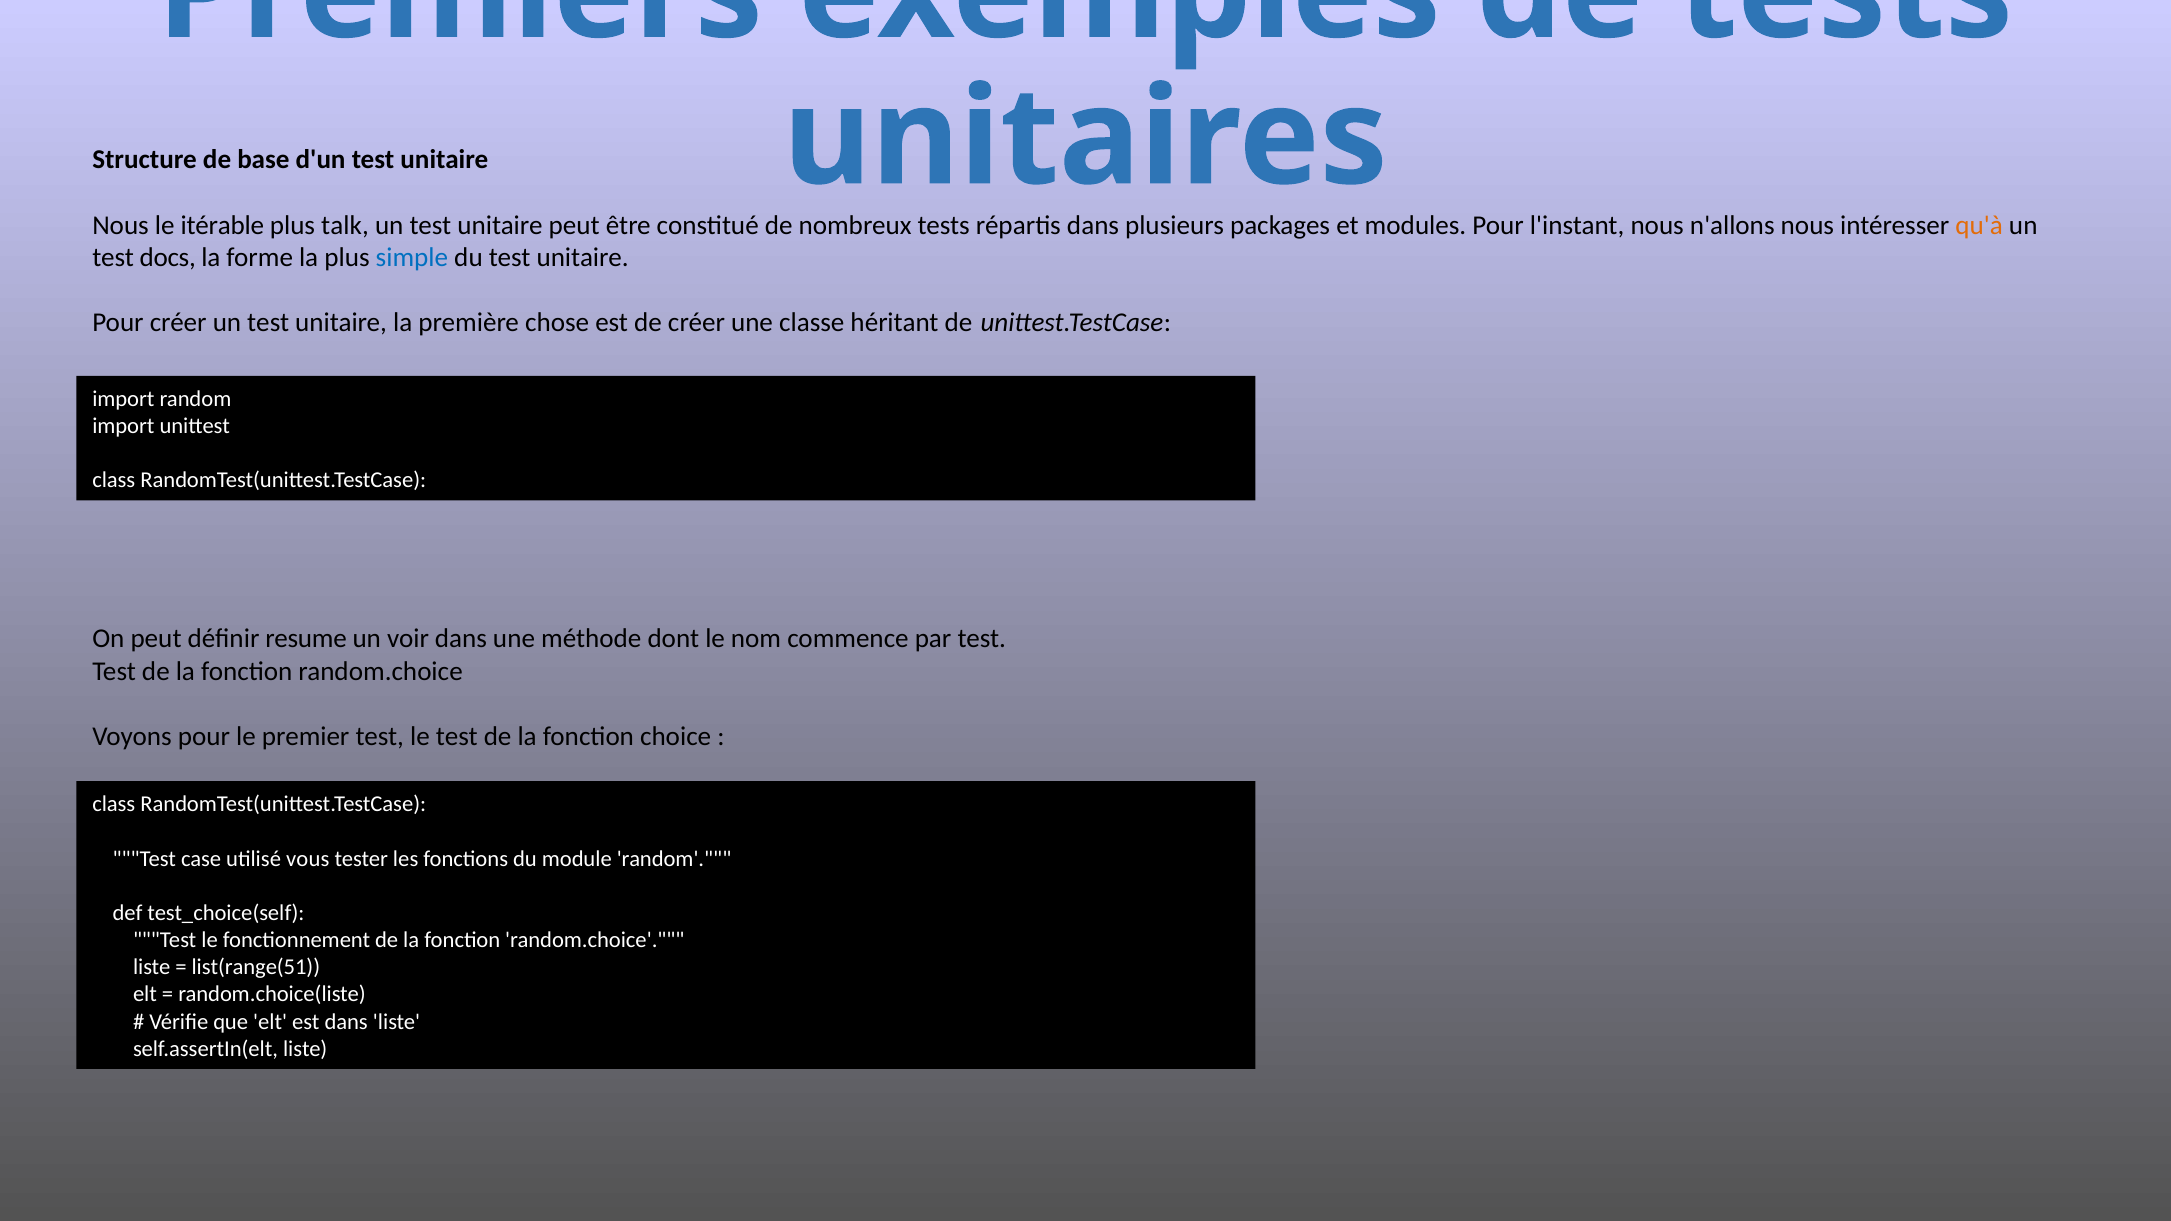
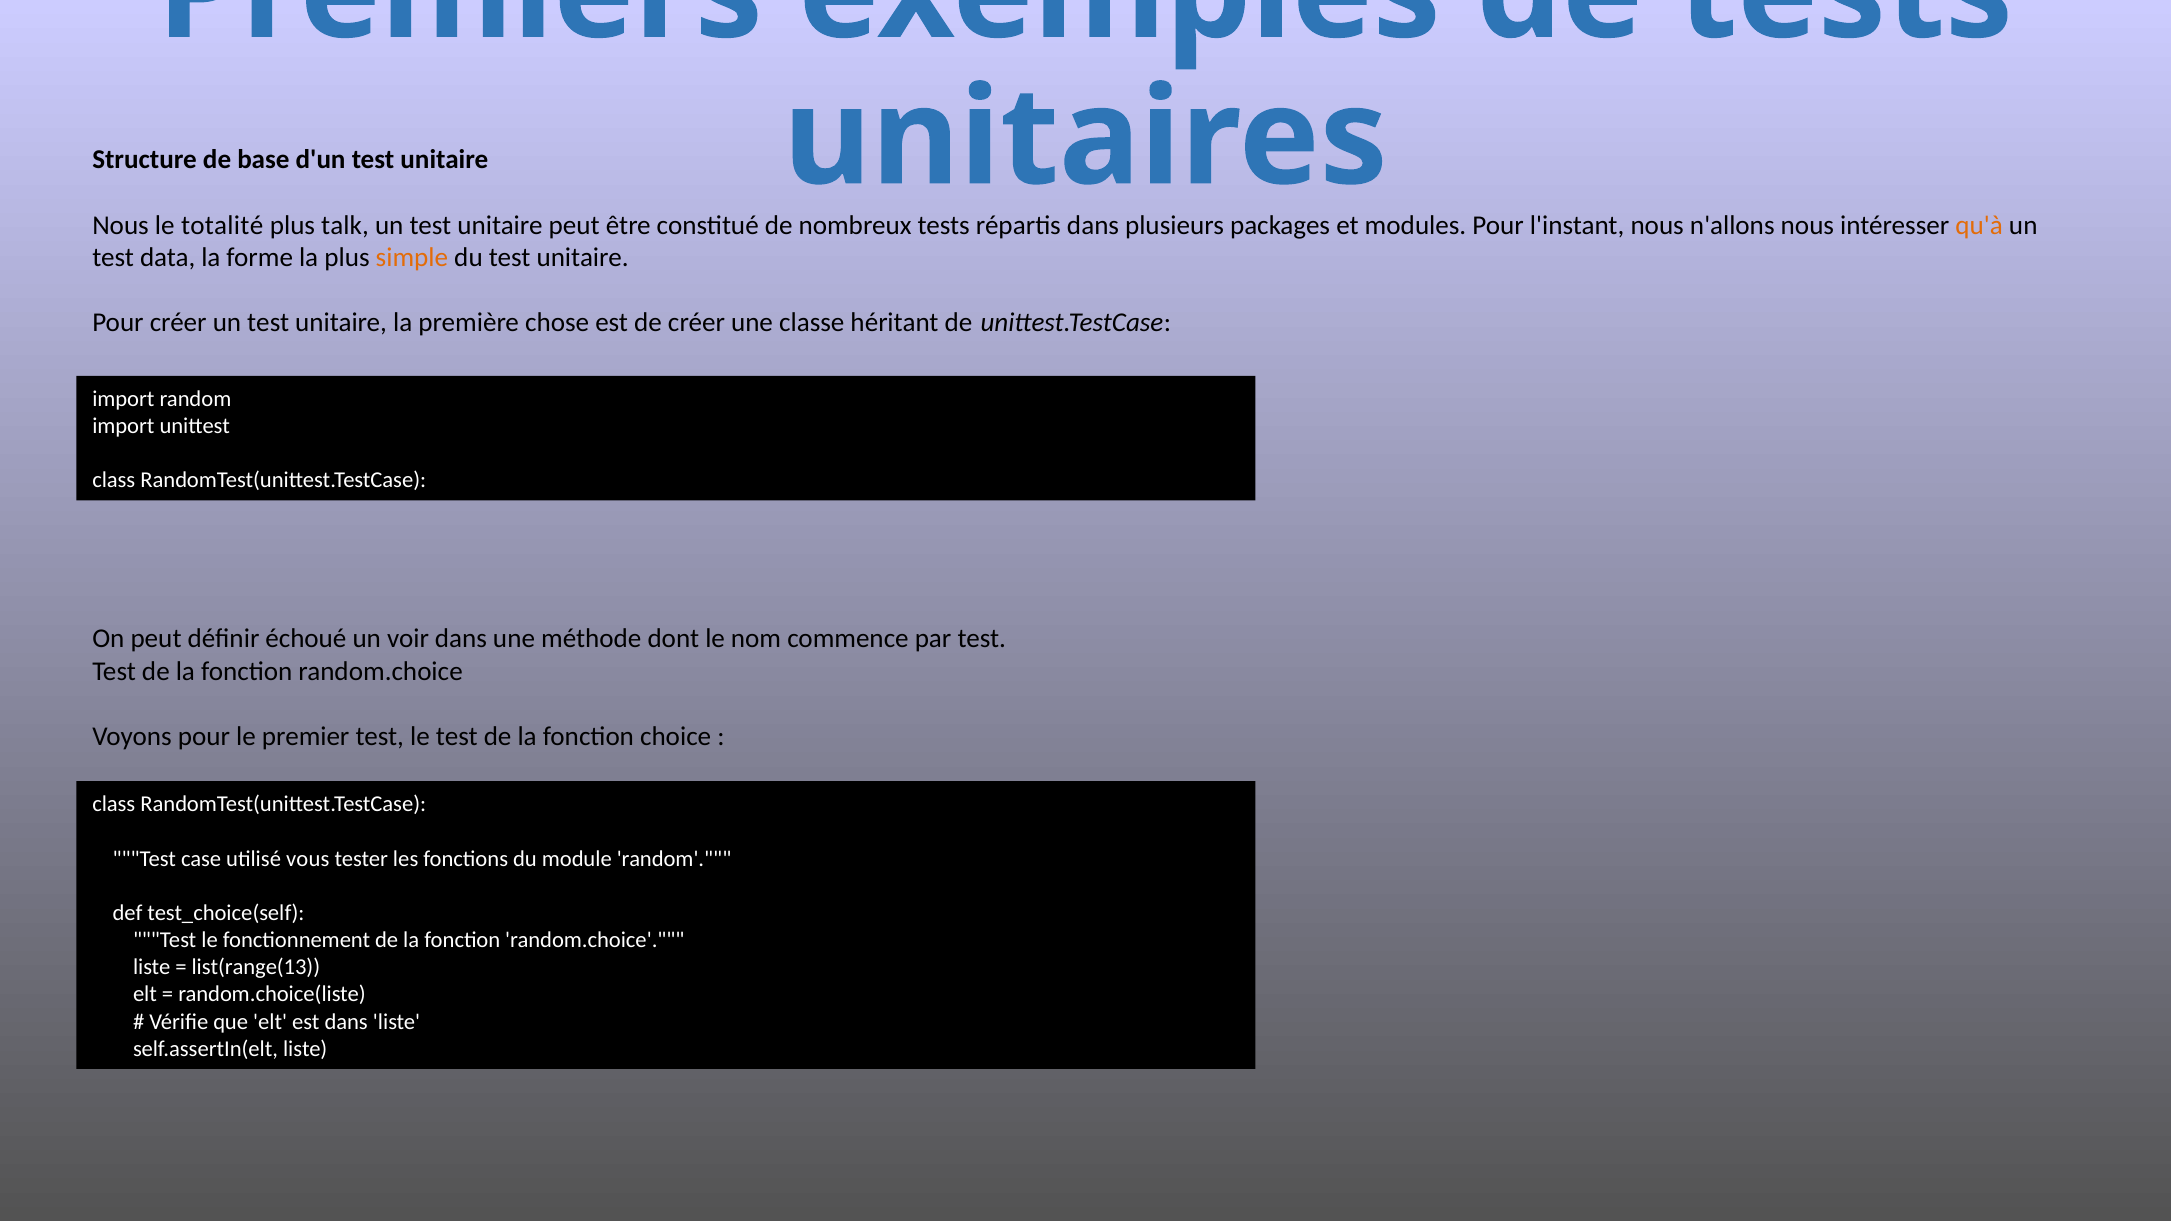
itérable: itérable -> totalité (222, 225)
docs: docs -> data (168, 258)
simple colour: blue -> orange (412, 258)
resume: resume -> échoué (306, 639)
list(range(51: list(range(51 -> list(range(13 (256, 967)
